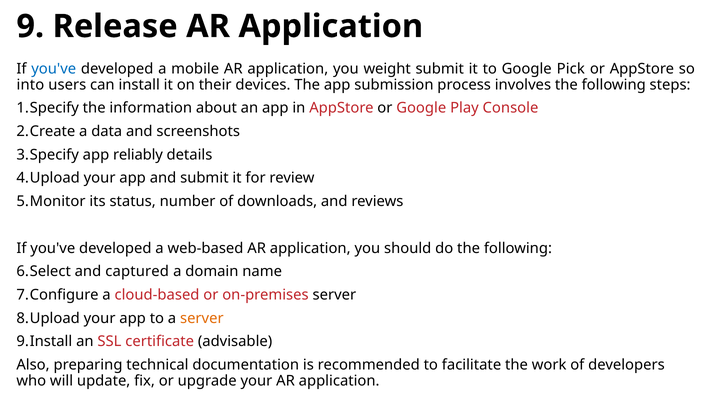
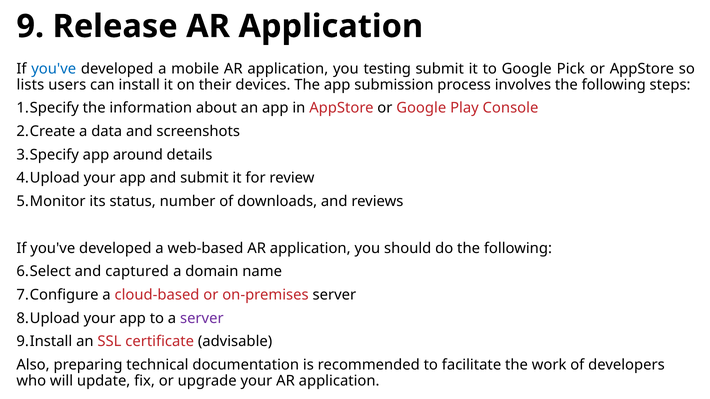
weight: weight -> testing (387, 69)
into: into -> lists (30, 85)
reliably: reliably -> around (138, 155)
server colour: orange -> purple (202, 319)
